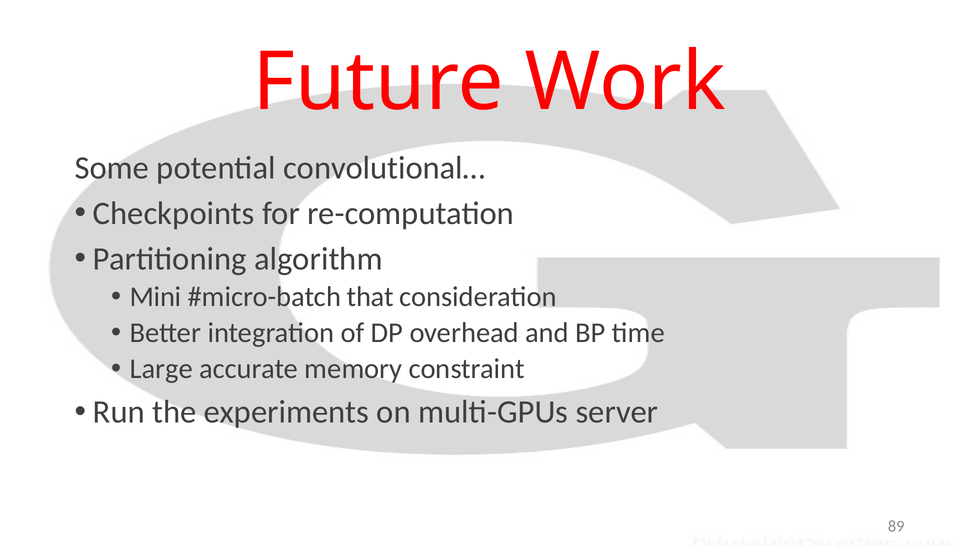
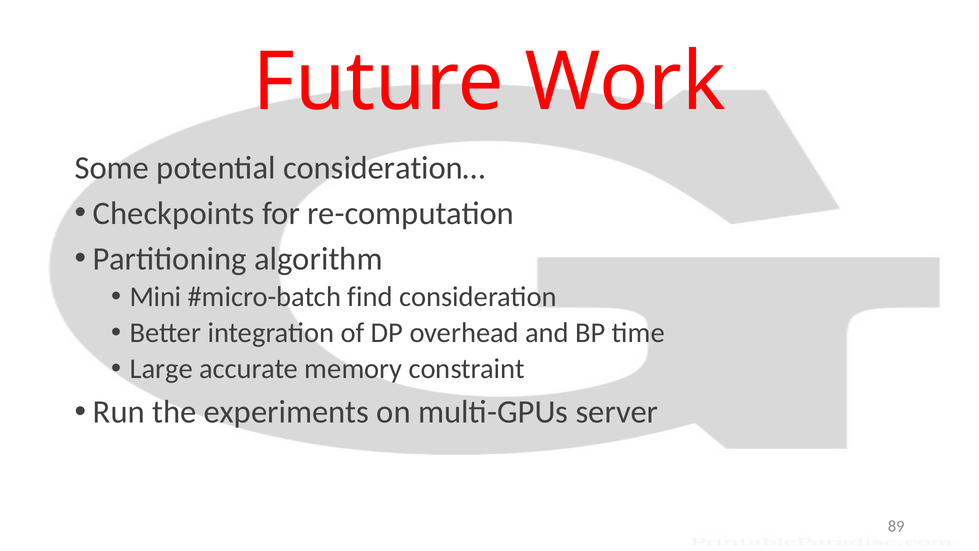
convolutional…: convolutional… -> consideration… (384, 168)
that: that -> find (370, 297)
